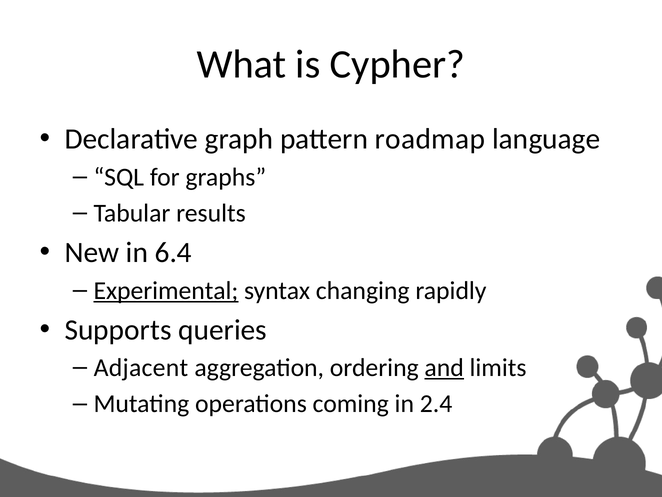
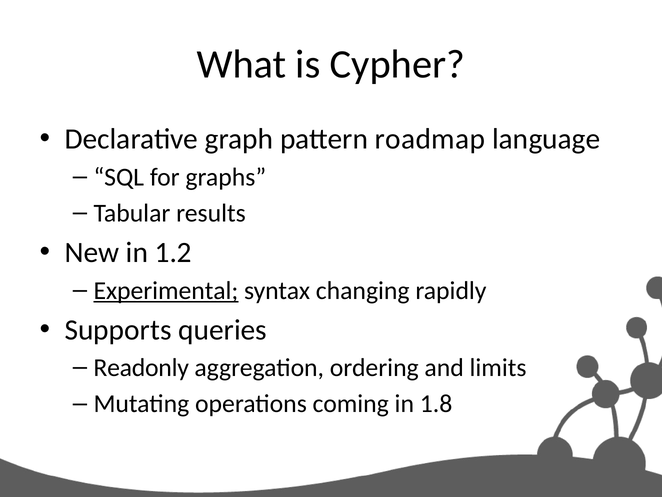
6.4: 6.4 -> 1.2 (173, 252)
Adjacent: Adjacent -> Readonly (141, 368)
and underline: present -> none (444, 368)
2.4: 2.4 -> 1.8 (436, 404)
